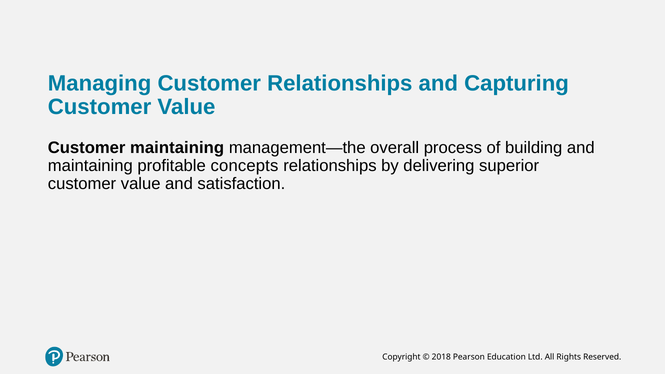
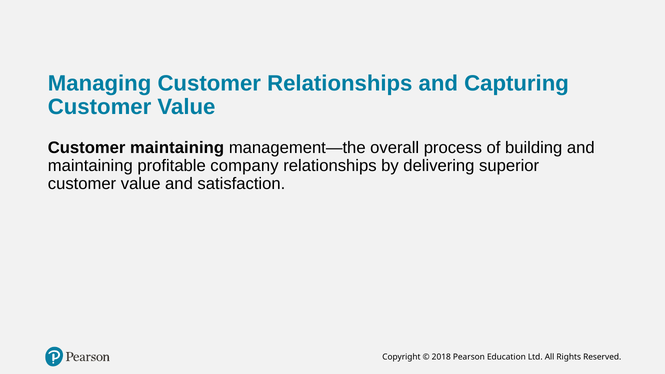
concepts: concepts -> company (244, 166)
